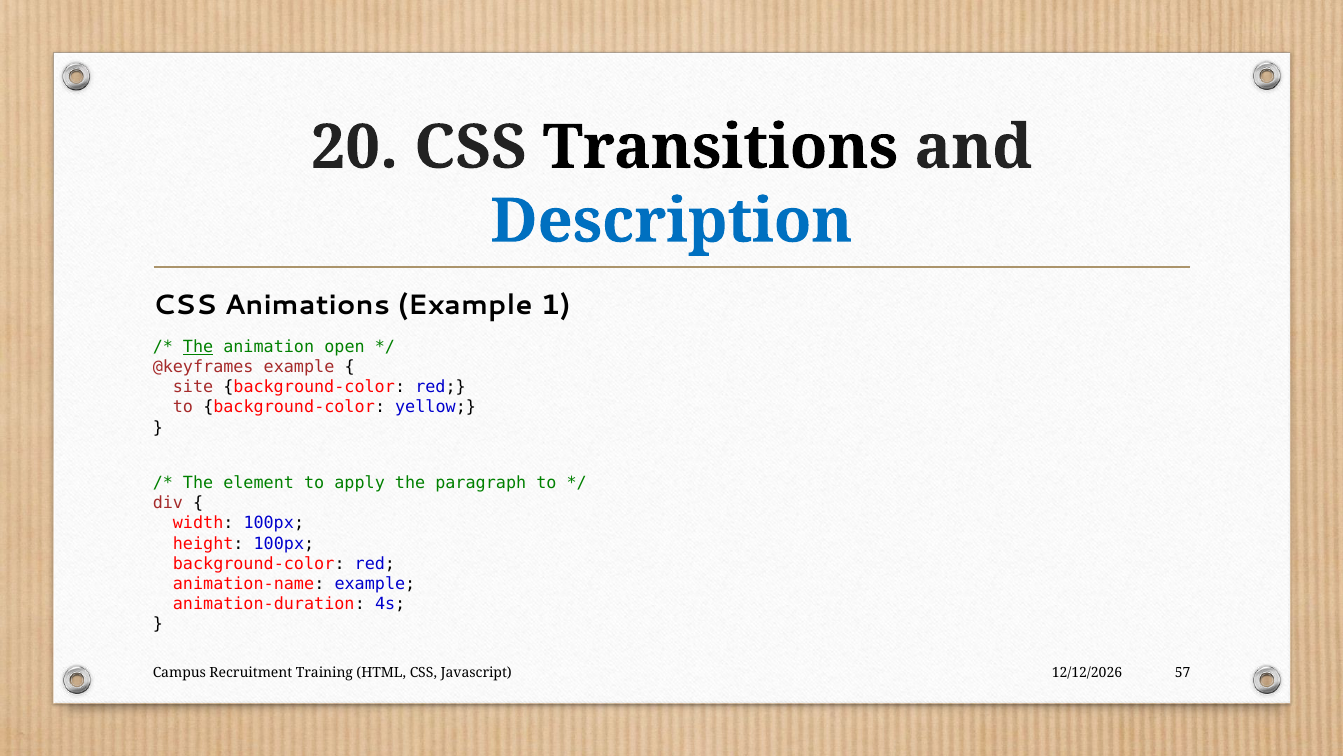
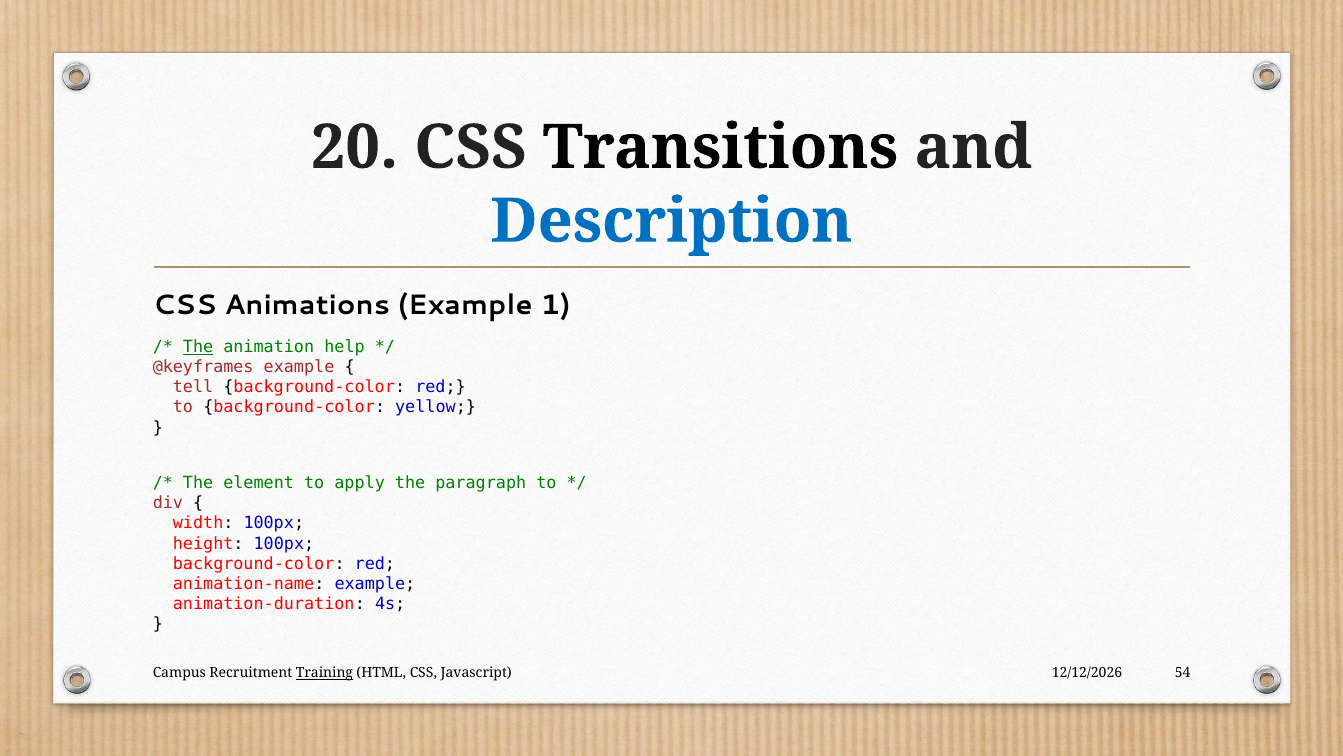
open: open -> help (345, 347)
site: site -> tell (193, 387)
Training underline: none -> present (324, 673)
57: 57 -> 54 (1183, 673)
